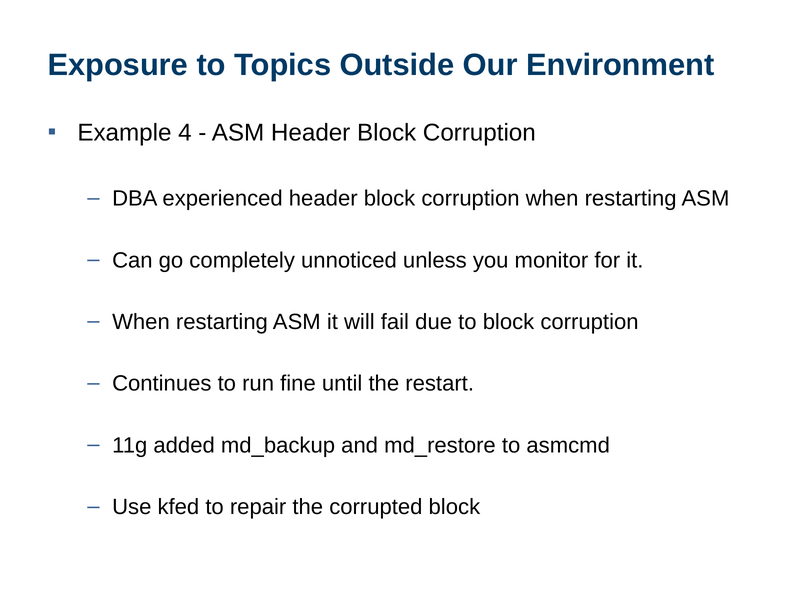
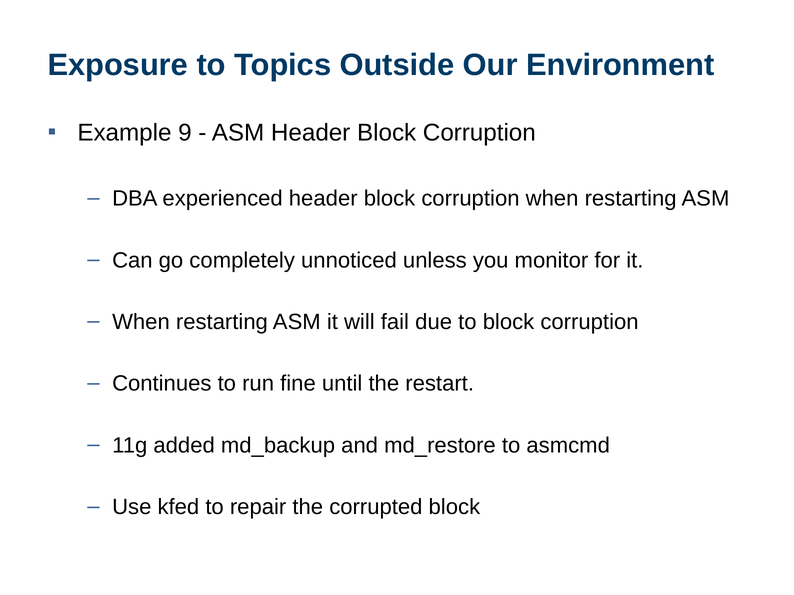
4: 4 -> 9 (185, 133)
